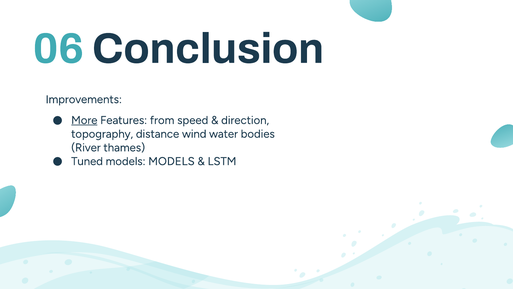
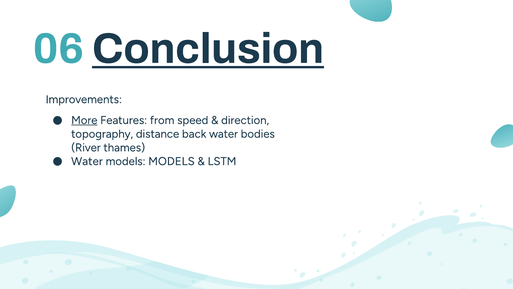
Conclusion underline: none -> present (208, 49)
wind: wind -> back (194, 134)
Tuned: Tuned -> Water (87, 161)
